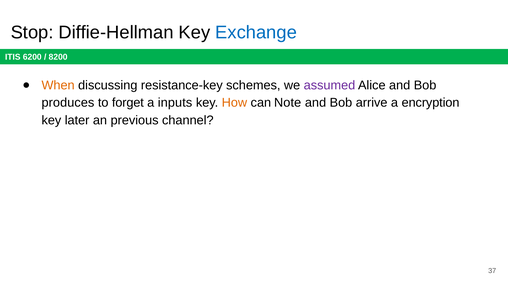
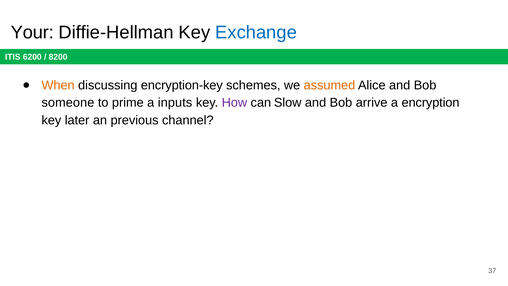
Stop: Stop -> Your (32, 32)
resistance-key: resistance-key -> encryption-key (182, 85)
assumed colour: purple -> orange (329, 85)
produces: produces -> someone (68, 103)
forget: forget -> prime (128, 103)
How colour: orange -> purple (234, 103)
Note: Note -> Slow (288, 103)
